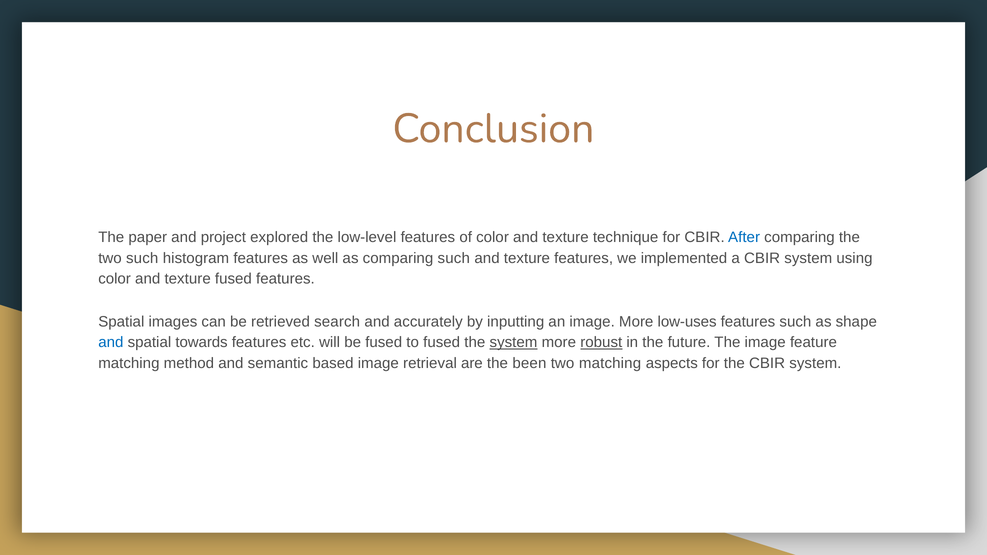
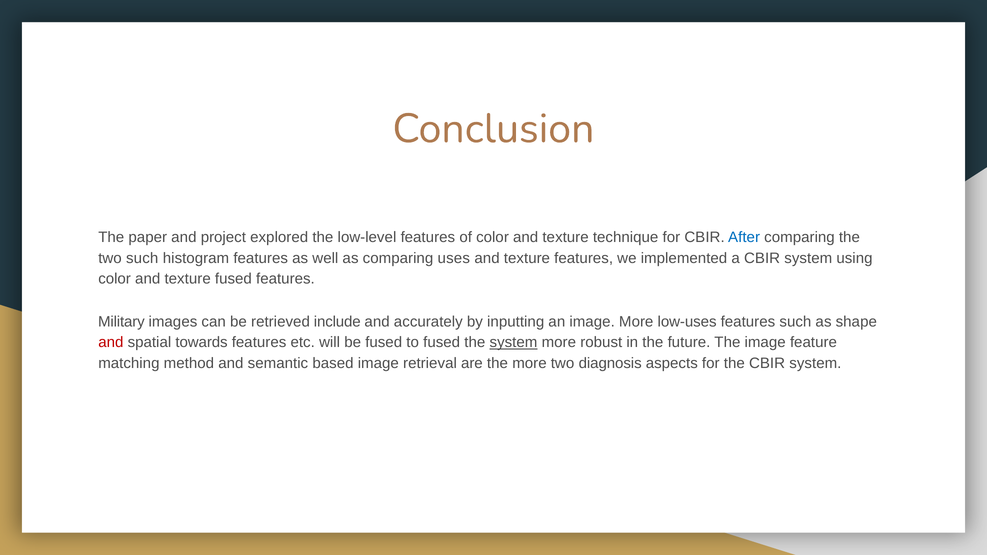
comparing such: such -> uses (454, 258)
Spatial: Spatial -> Military (121, 322)
search: search -> include (337, 322)
and colour: blue -> red (111, 343)
robust underline: present -> none (601, 343)
the been: been -> more (529, 363)
two matching: matching -> diagnosis (610, 363)
